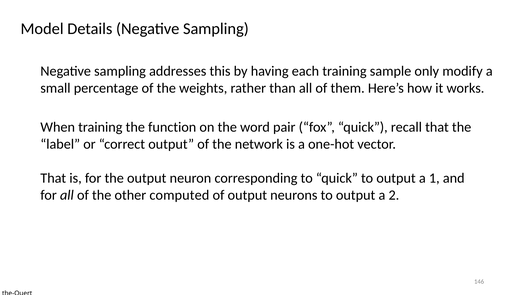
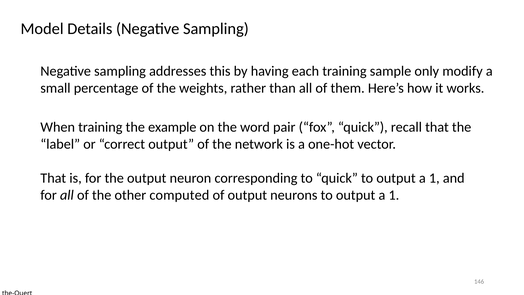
function: function -> example (172, 127)
2: 2 -> 1 (394, 195)
